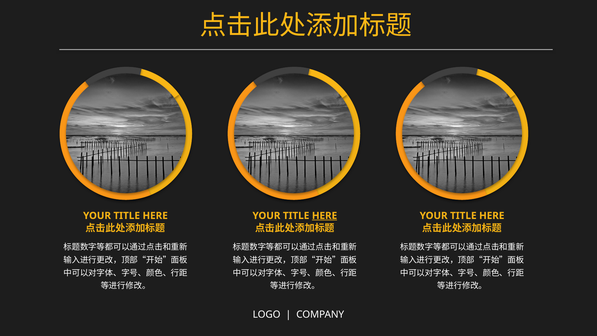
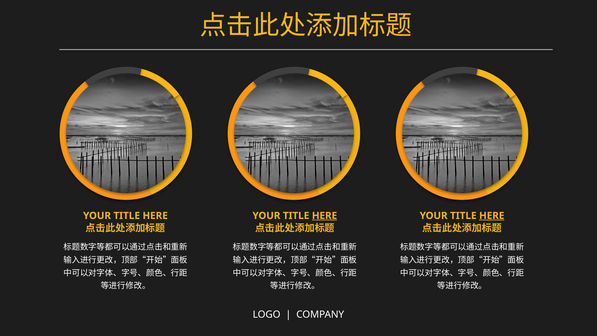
HERE underline: none -> present (492, 216)
